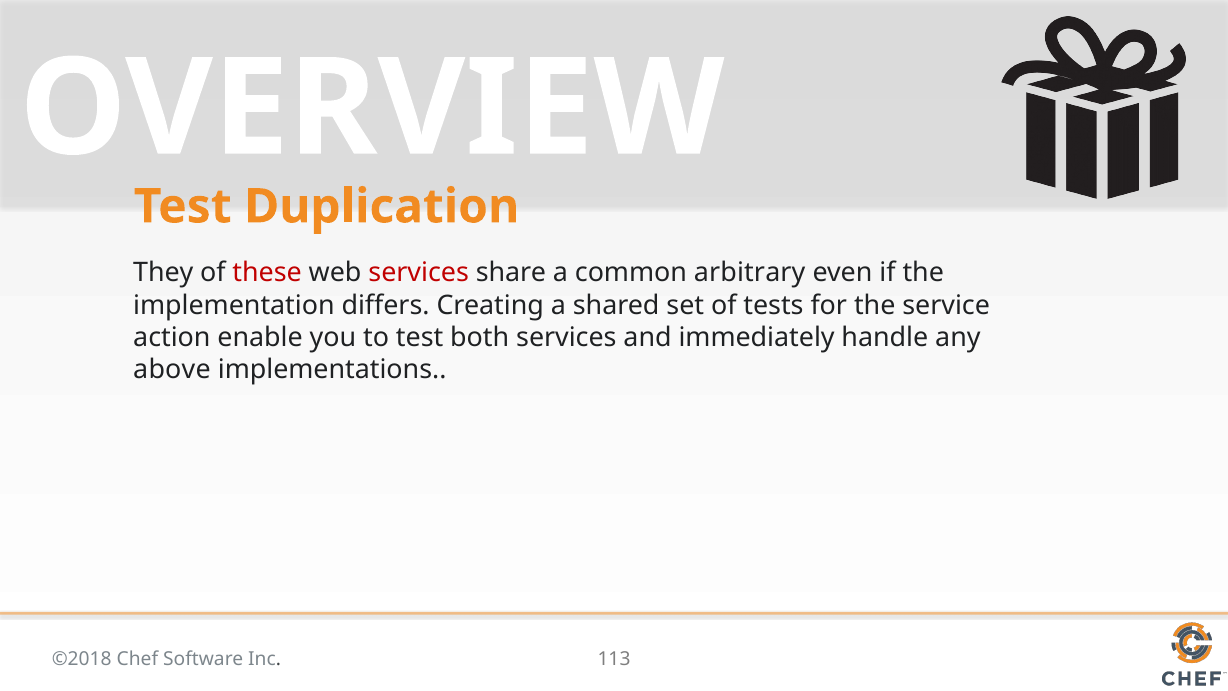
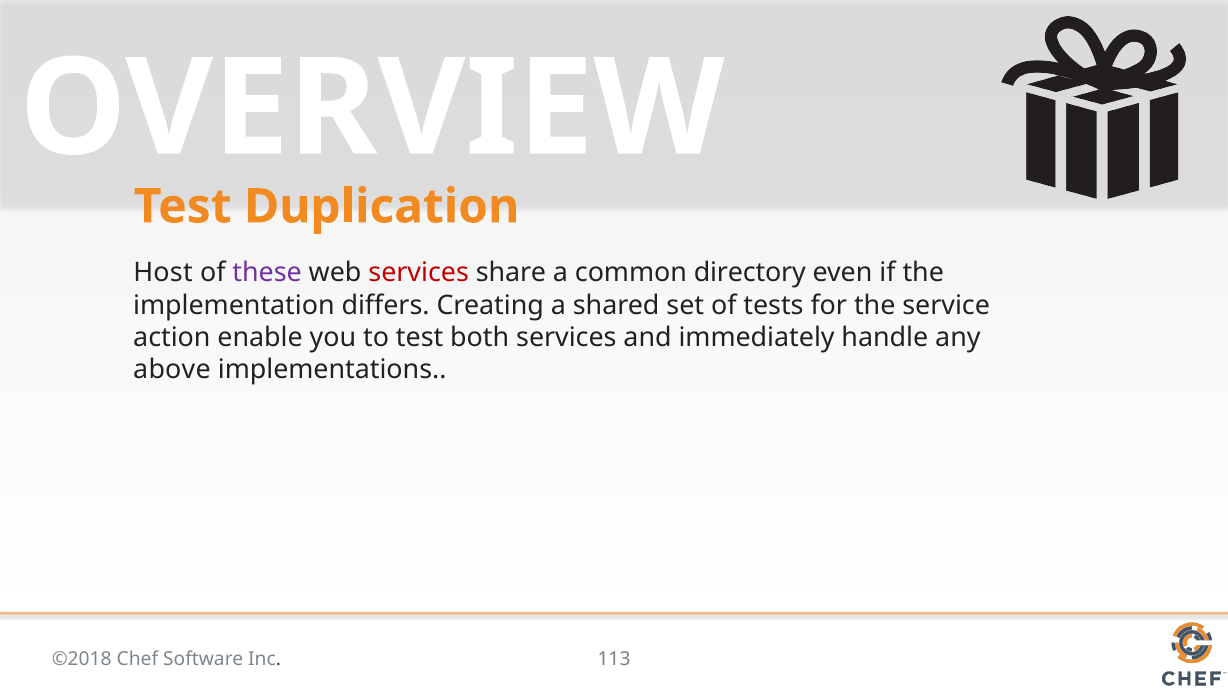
They: They -> Host (163, 273)
these colour: red -> purple (267, 273)
arbitrary: arbitrary -> directory (750, 273)
